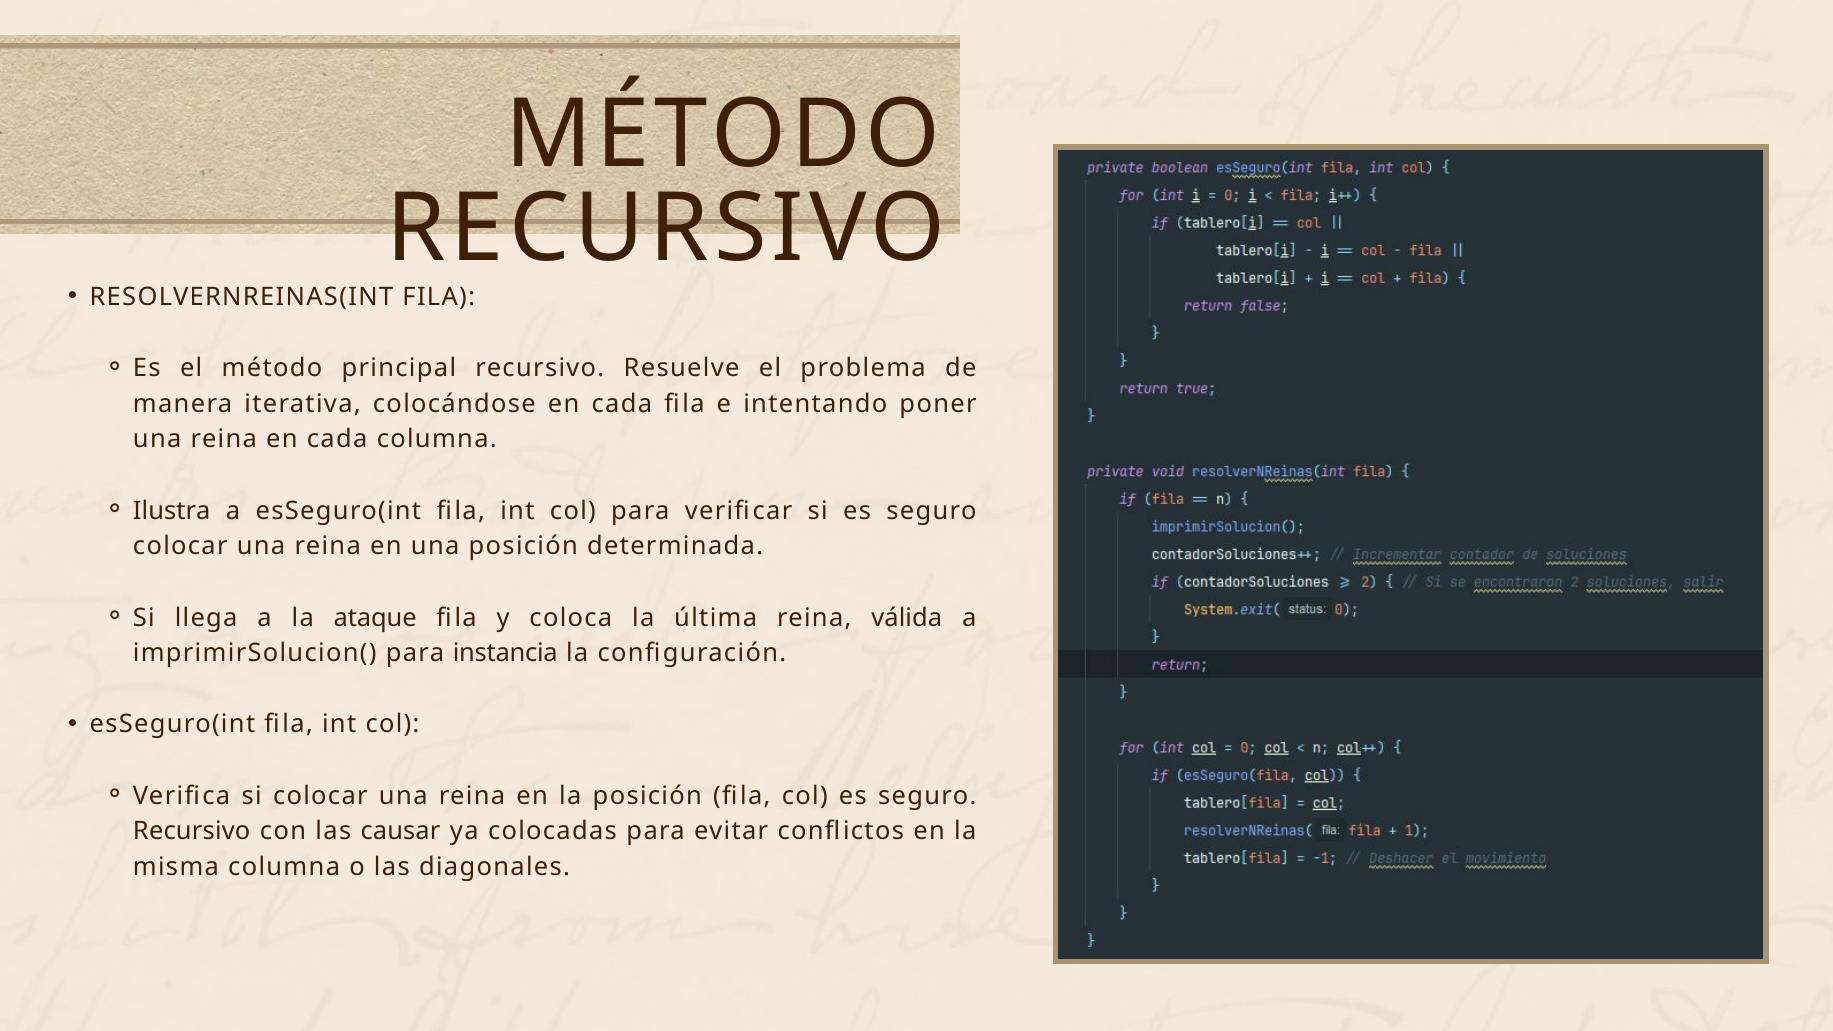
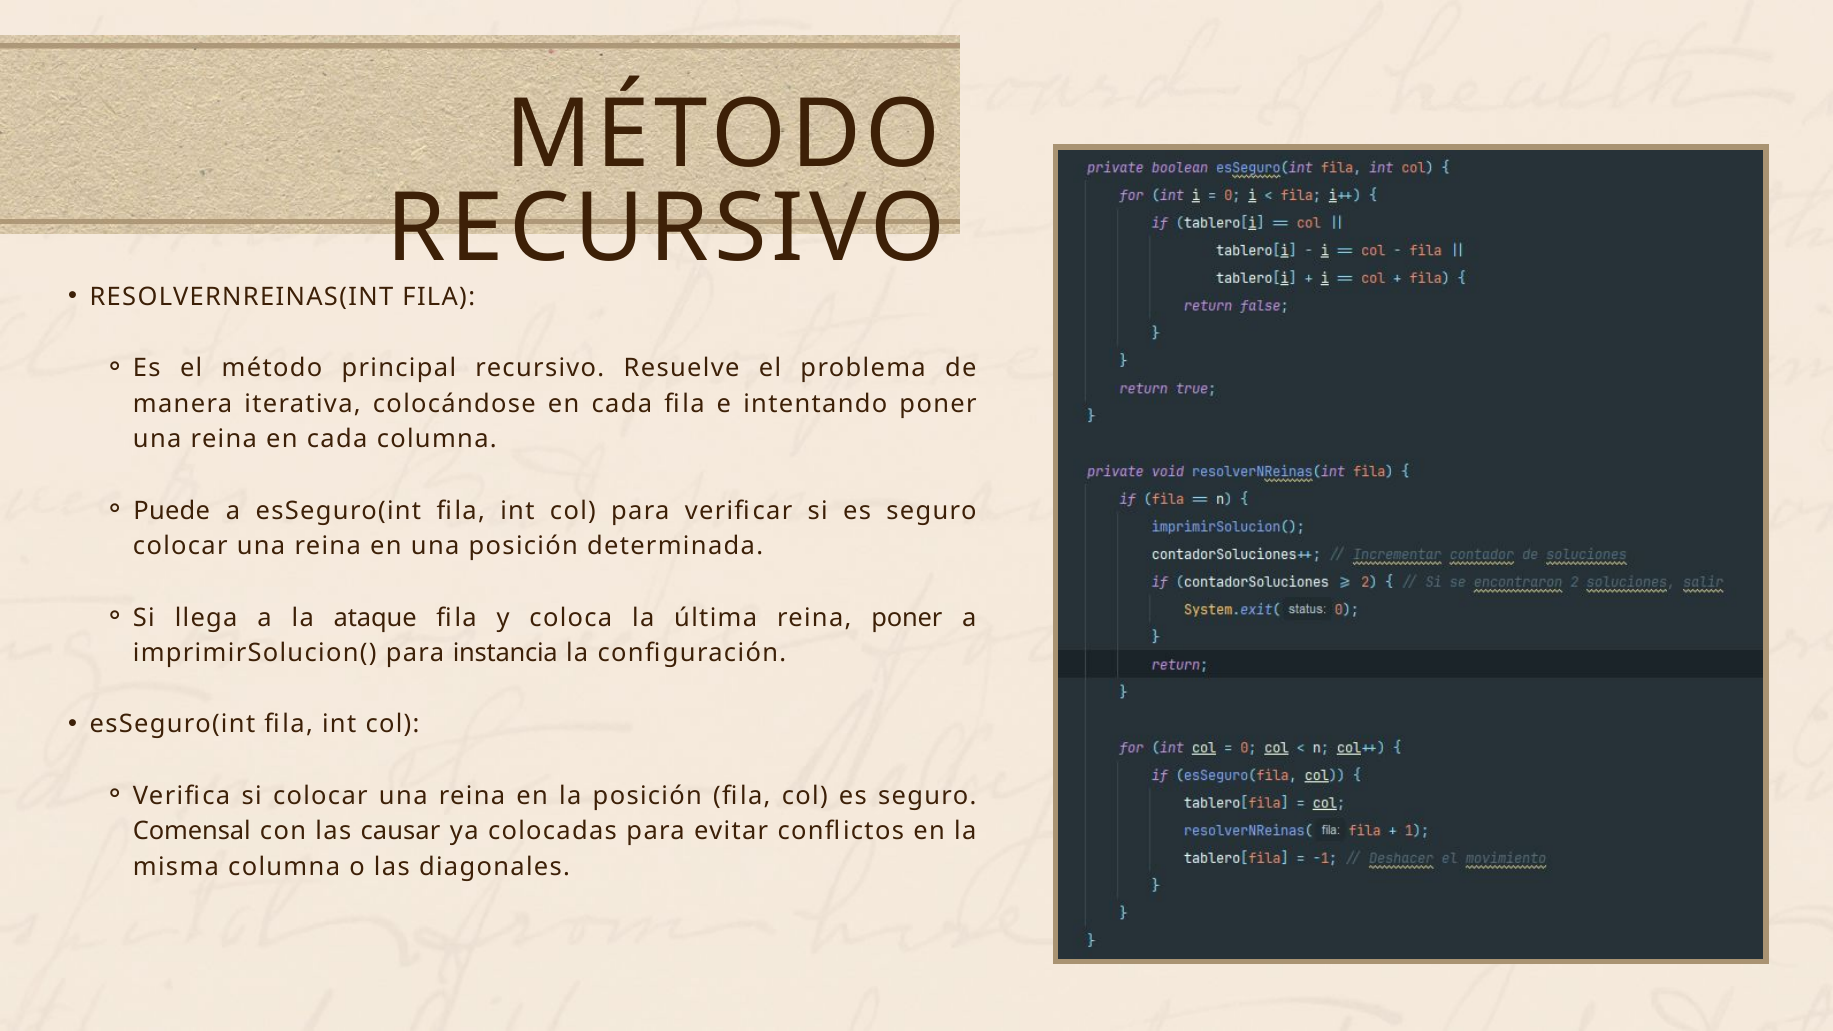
Ilustra: Ilustra -> Puede (172, 511)
reina válida: válida -> poner (907, 618)
Recursivo: Recursivo -> Comensal (192, 832)
